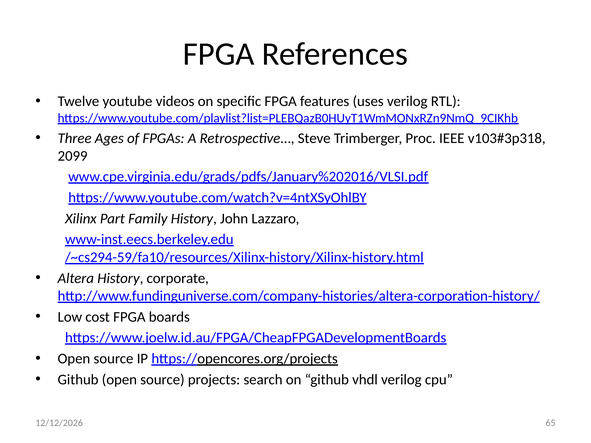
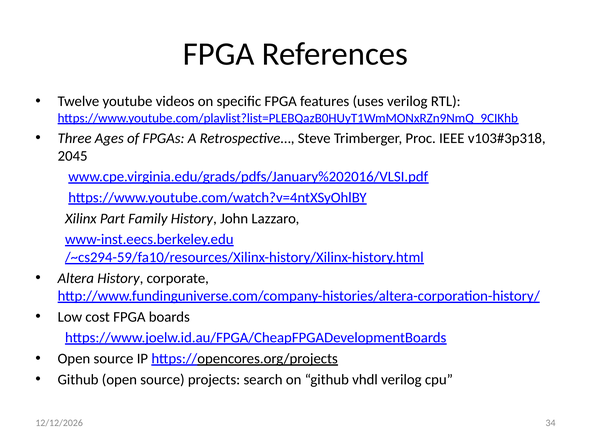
2099: 2099 -> 2045 (73, 156)
65: 65 -> 34 (551, 423)
